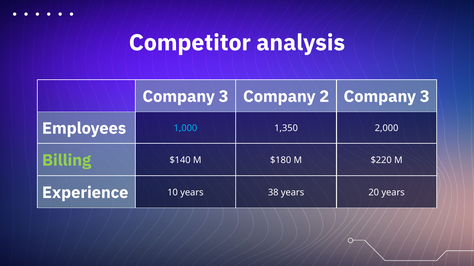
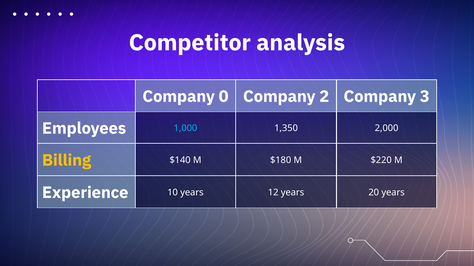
3: 3 -> 0 (224, 97)
Billing colour: light green -> yellow (67, 161)
38: 38 -> 12 (273, 193)
